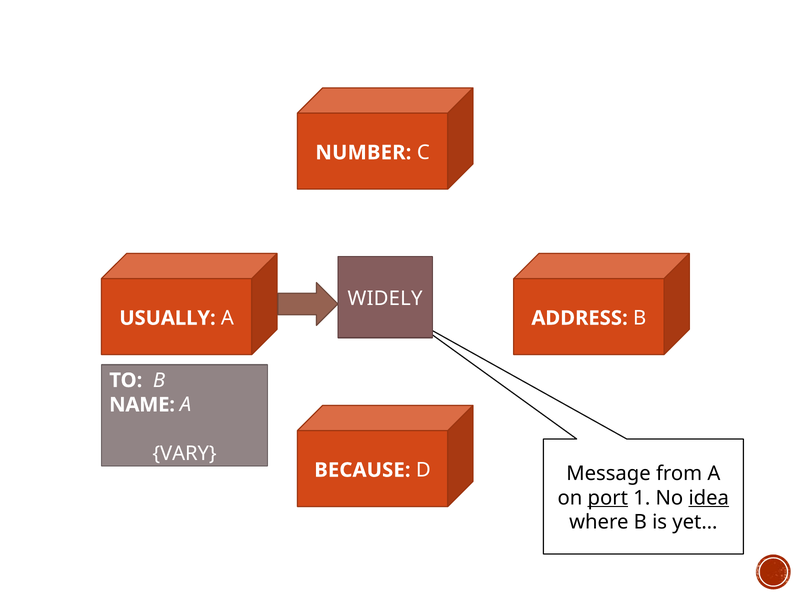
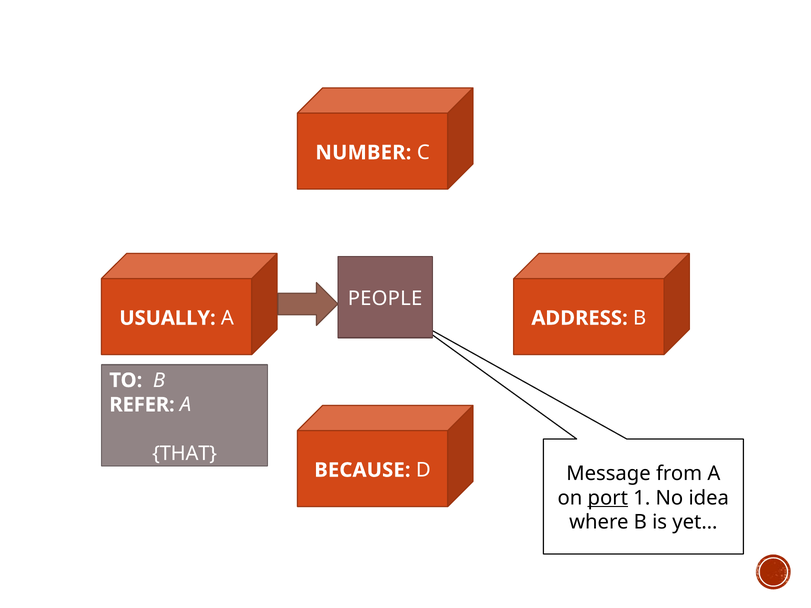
WIDELY: WIDELY -> PEOPLE (385, 299)
NAME: NAME -> REFER (142, 405)
VARY: VARY -> THAT (185, 454)
idea underline: present -> none (709, 498)
